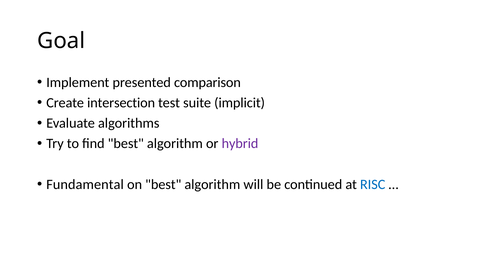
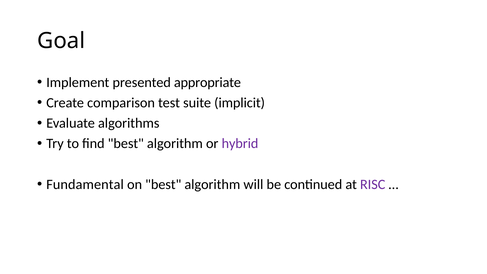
comparison: comparison -> appropriate (207, 82)
intersection: intersection -> comparison (121, 103)
RISC colour: blue -> purple (373, 184)
